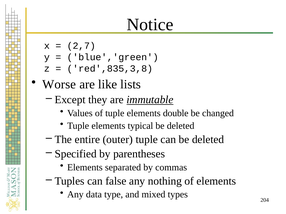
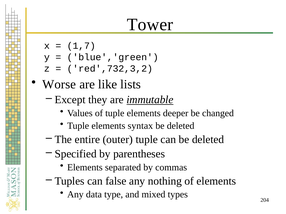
Notice: Notice -> Tower (150, 25)
2,7: 2,7 -> 1,7 (81, 46)
red',835,3,8: red',835,3,8 -> red',732,3,2 (110, 69)
double: double -> deeper (176, 113)
typical: typical -> syntax (140, 126)
